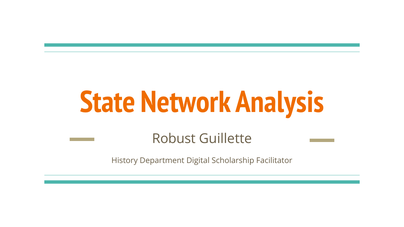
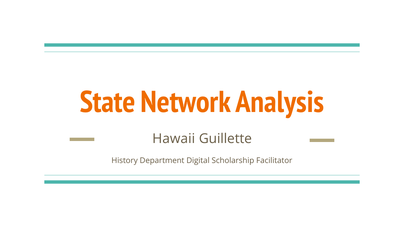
Robust: Robust -> Hawaii (174, 139)
